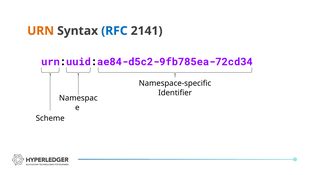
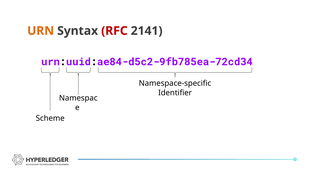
RFC colour: blue -> red (114, 31)
